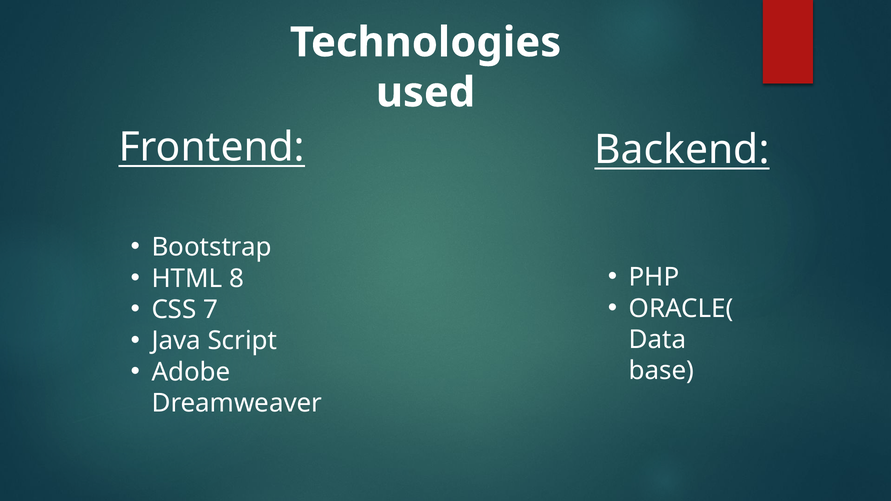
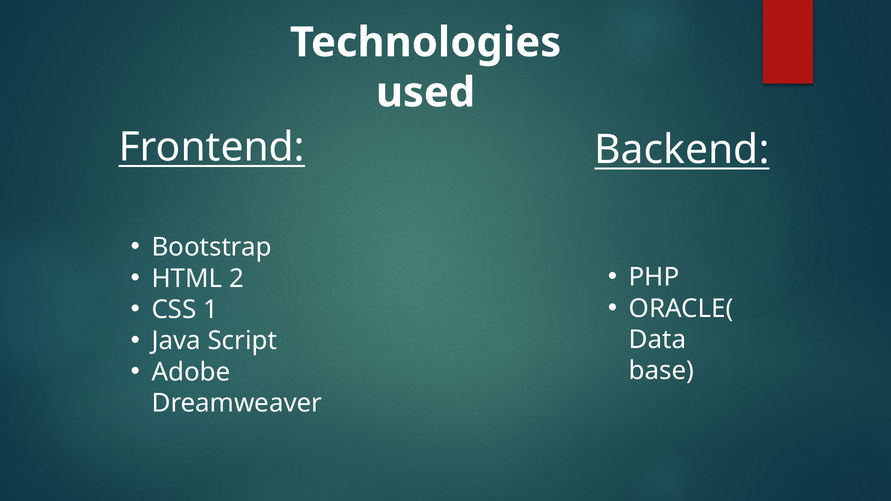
8: 8 -> 2 (236, 279)
7: 7 -> 1 (211, 310)
